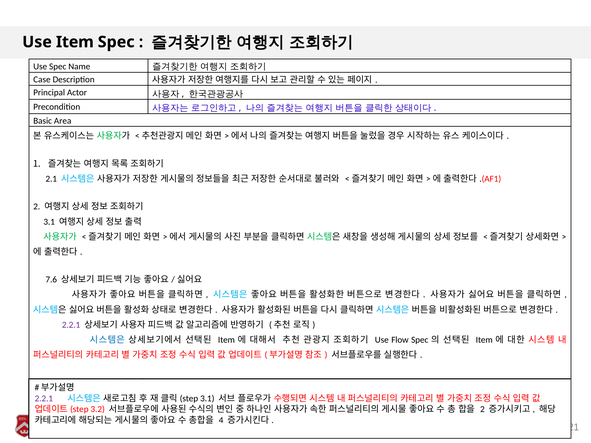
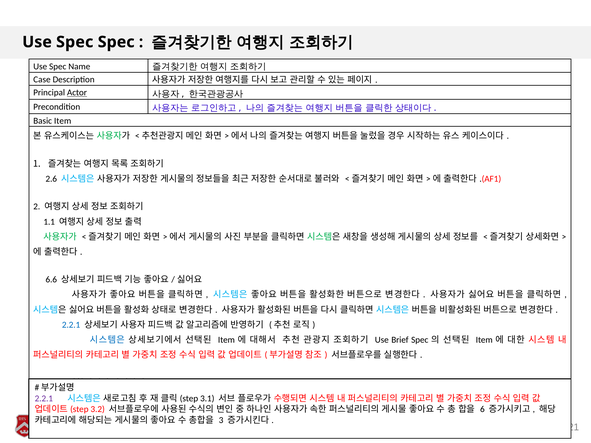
Item: Item -> Spec (75, 42)
Actor underline: none -> present (77, 93)
Basic Area: Area -> Item (63, 121)
2.1: 2.1 -> 2.6 (51, 179)
3.1: 3.1 -> 1.1 (49, 222)
7.6: 7.6 -> 6.6 (51, 280)
2.2.1 colour: purple -> blue (71, 325)
Flow: Flow -> Brief (400, 340)
2: 2 -> 6 (482, 409)
4: 4 -> 3 (221, 420)
